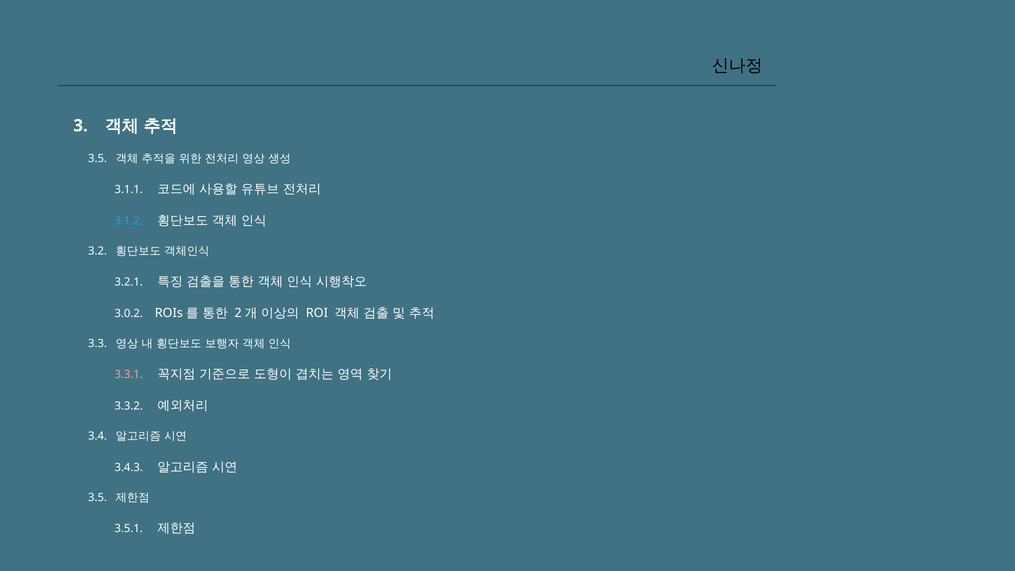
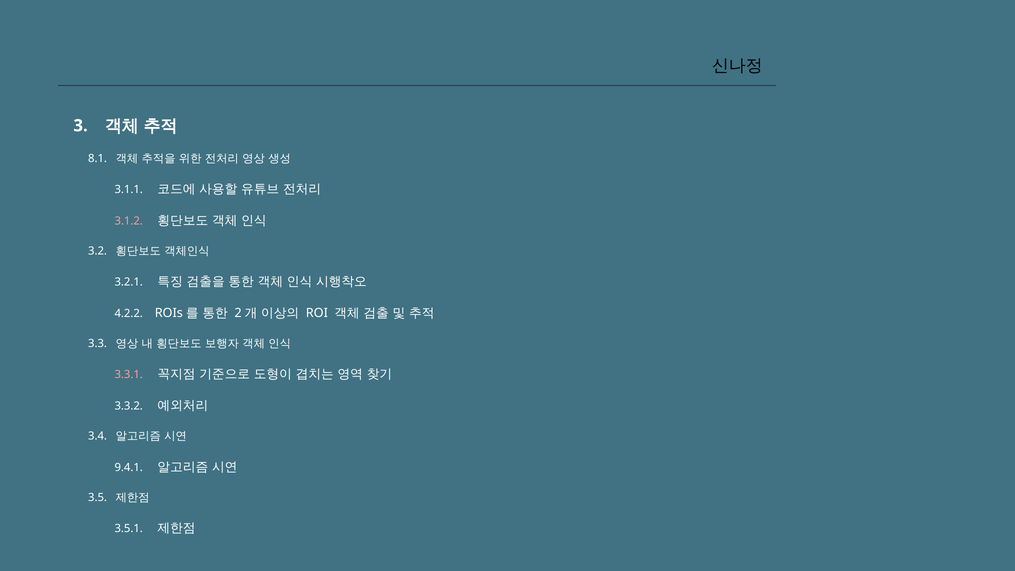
3.5: 3.5 -> 8.1 (98, 159)
3.1.2 colour: light blue -> pink (129, 221)
3.0.2: 3.0.2 -> 4.2.2 (129, 314)
3.4.3: 3.4.3 -> 9.4.1 (129, 467)
